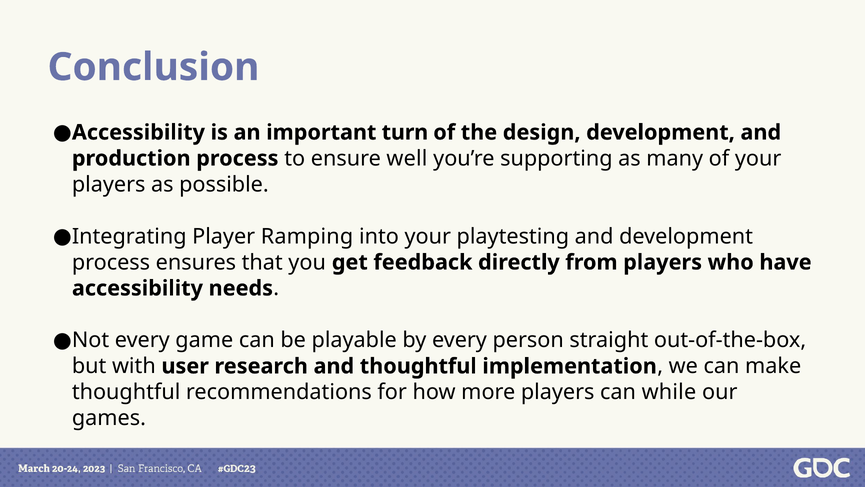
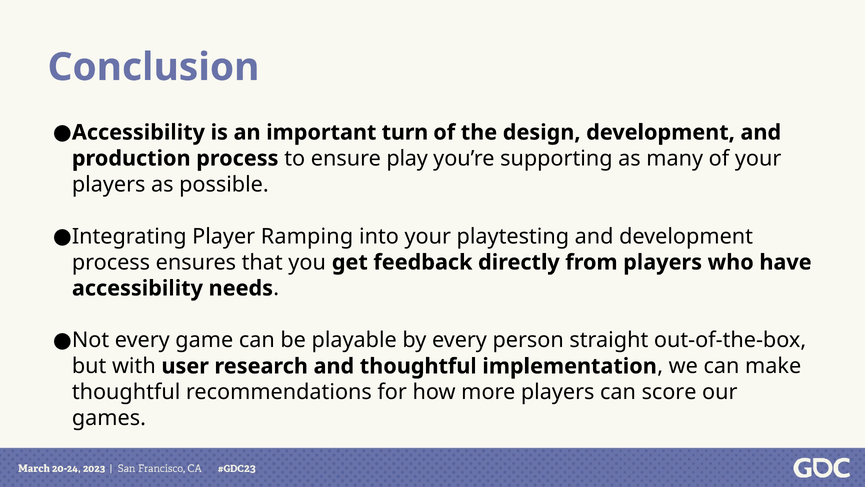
well: well -> play (407, 158)
while: while -> score (669, 392)
